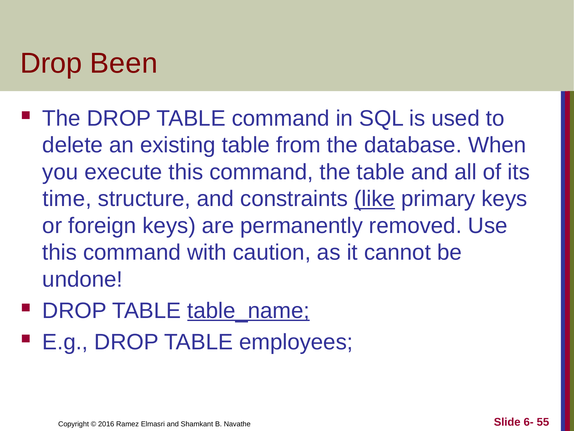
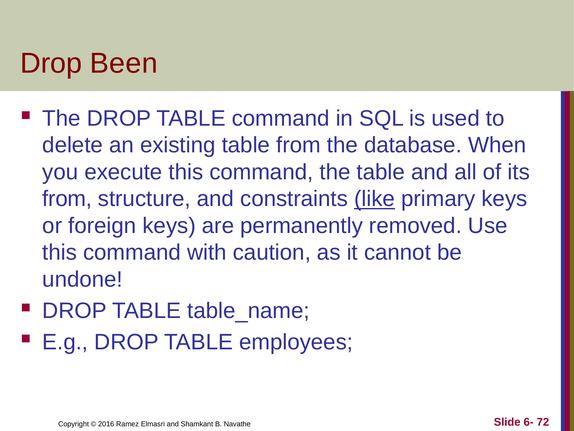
time: time -> from (67, 199)
table_name underline: present -> none (249, 310)
55: 55 -> 72 (543, 422)
